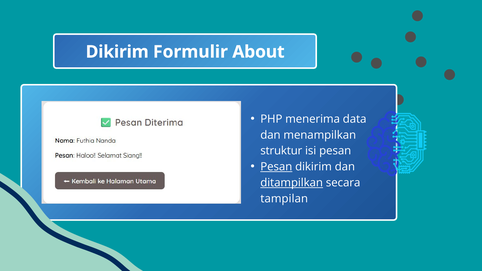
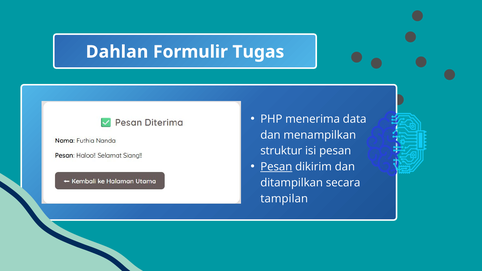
Dikirim: Dikirim -> Dahlan (117, 52)
About: About -> Tugas (258, 52)
ditampilkan underline: present -> none (292, 183)
